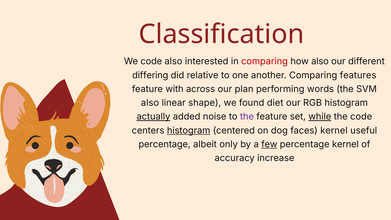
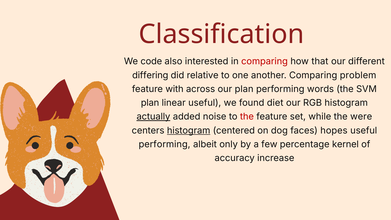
how also: also -> that (320, 61)
features: features -> problem (358, 75)
also: also -> plan (150, 103)
linear shape: shape -> useful (205, 103)
the colour: purple -> red (247, 117)
while underline: present -> none (320, 117)
the code: code -> were (361, 117)
faces kernel: kernel -> hopes (334, 130)
percentage: percentage -> performing (165, 144)
few underline: present -> none (269, 144)
